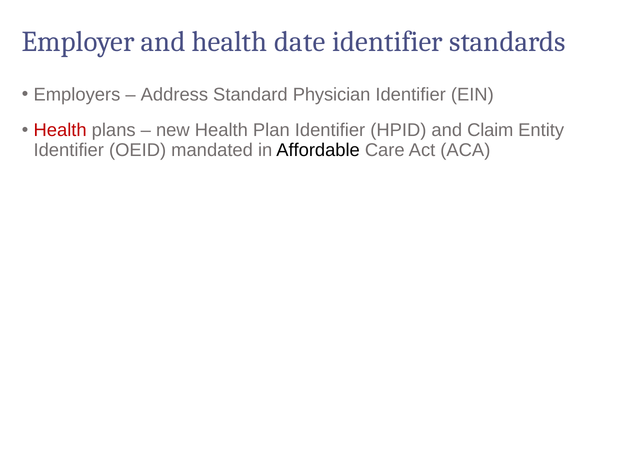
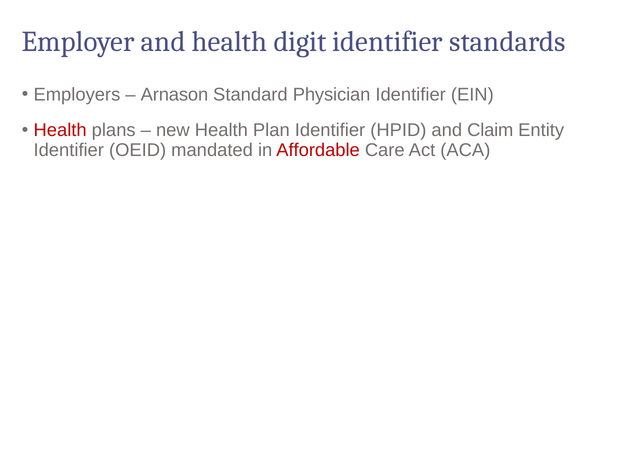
date: date -> digit (300, 42)
Address: Address -> Arnason (174, 94)
Affordable colour: black -> red (318, 150)
